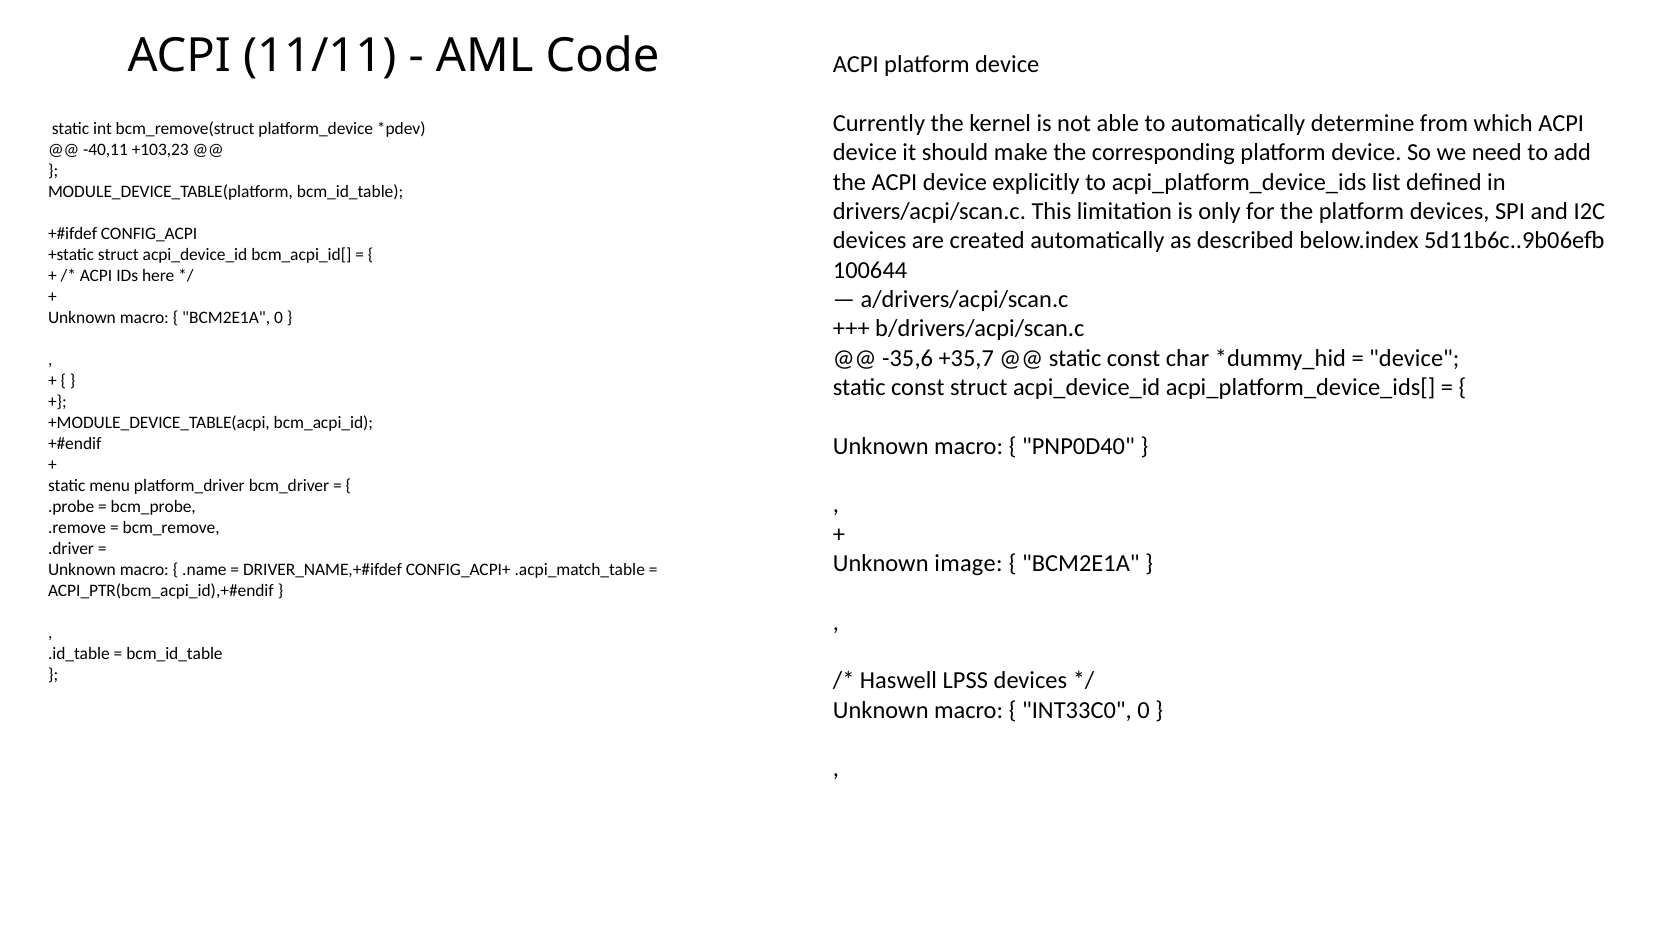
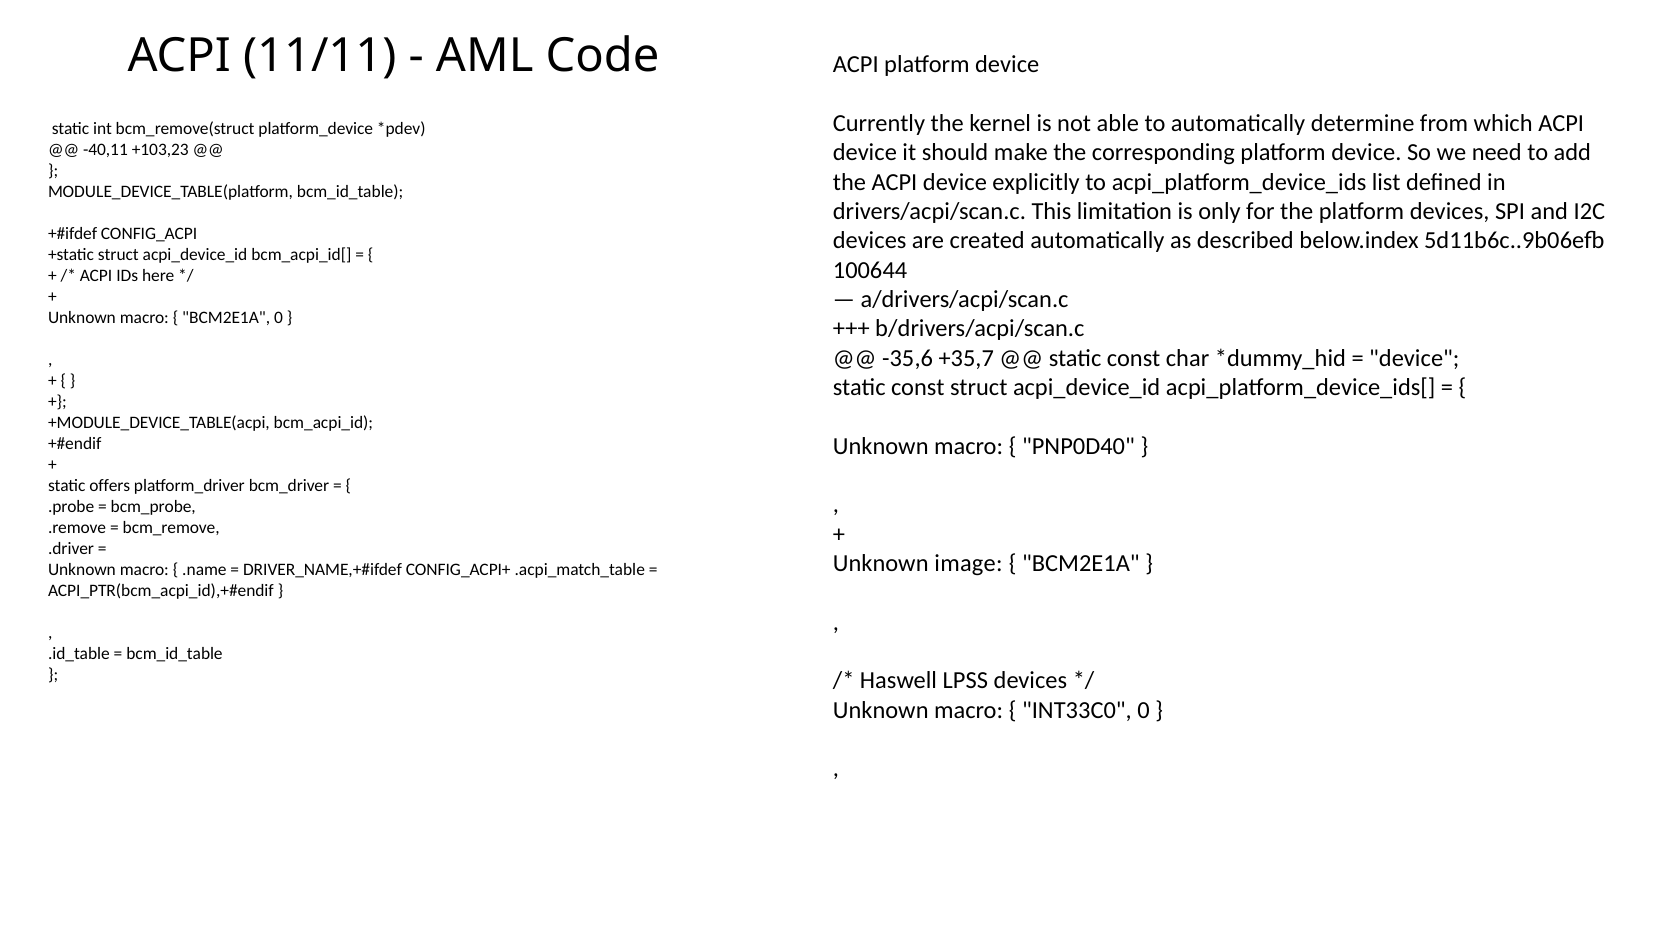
menu: menu -> offers (110, 485)
